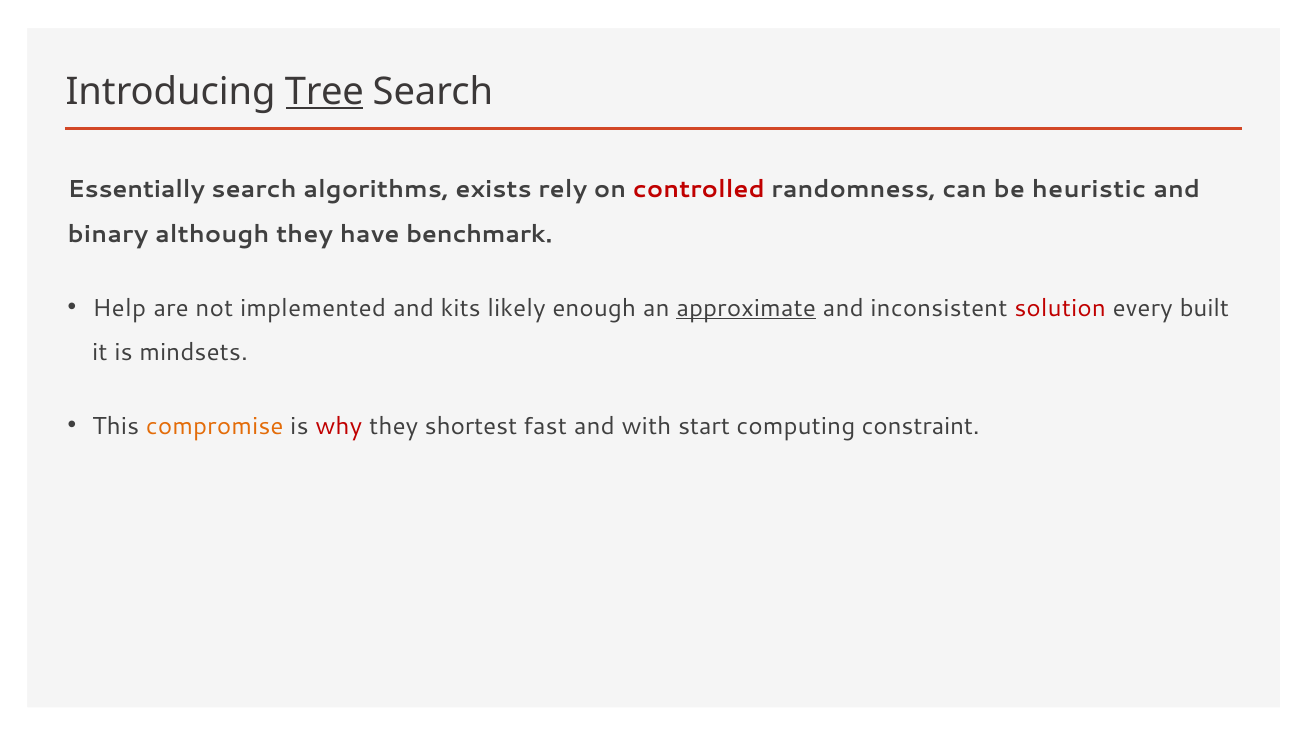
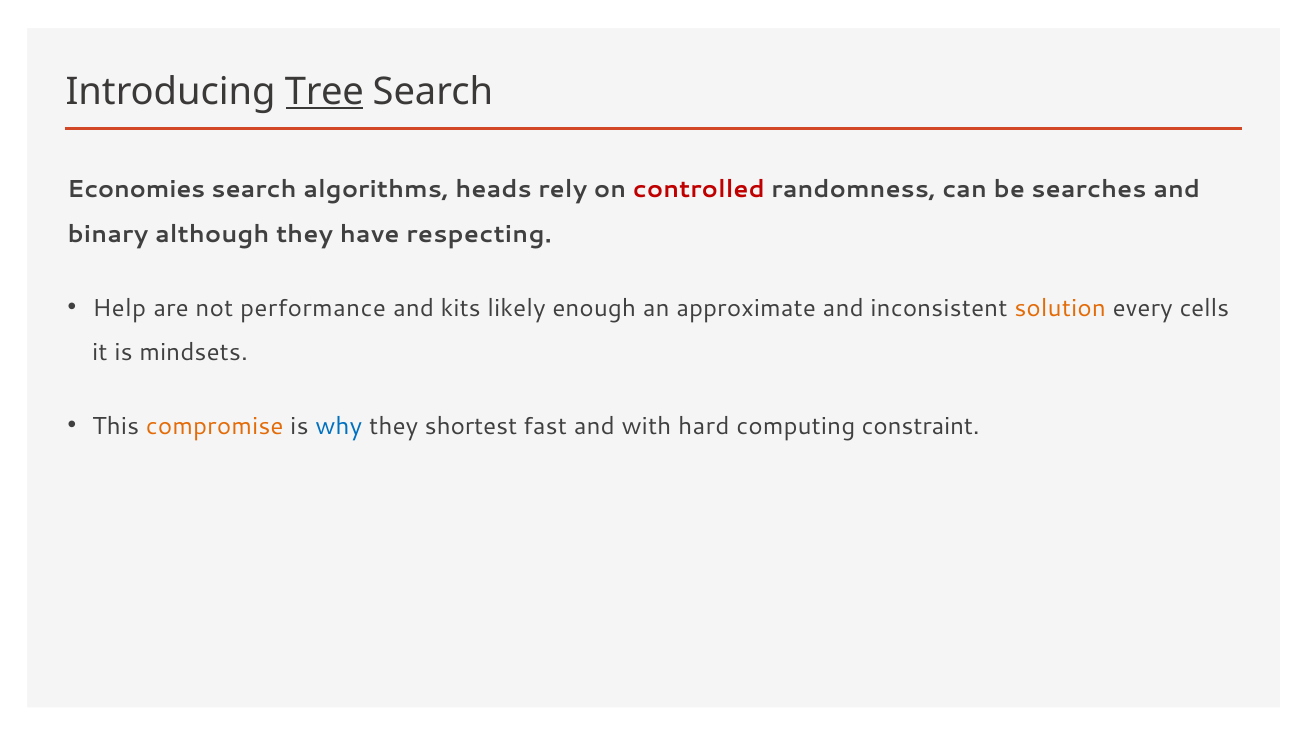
Essentially: Essentially -> Economies (136, 190)
exists: exists -> heads (494, 190)
heuristic: heuristic -> searches (1089, 190)
benchmark: benchmark -> respecting (479, 234)
implemented: implemented -> performance (313, 308)
approximate underline: present -> none (746, 308)
solution colour: red -> orange (1060, 308)
built: built -> cells (1204, 308)
why colour: red -> blue (339, 426)
start: start -> hard (704, 426)
